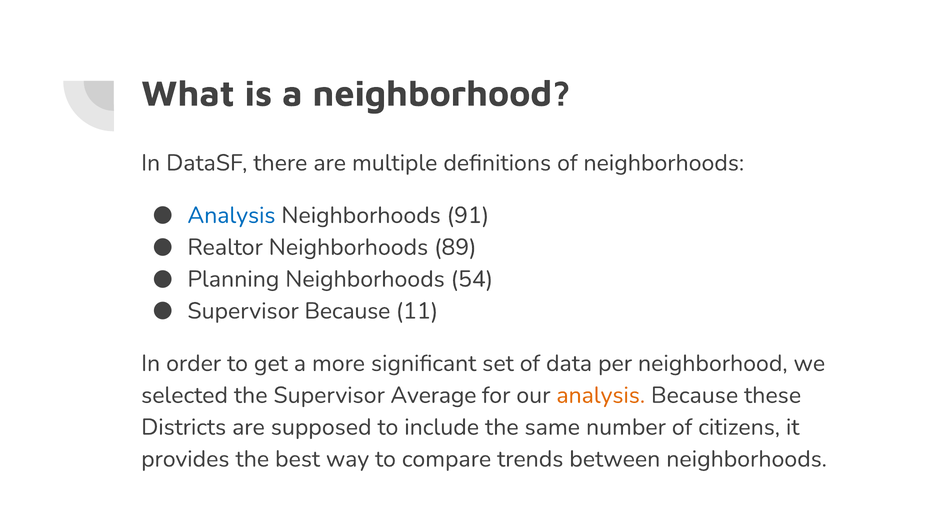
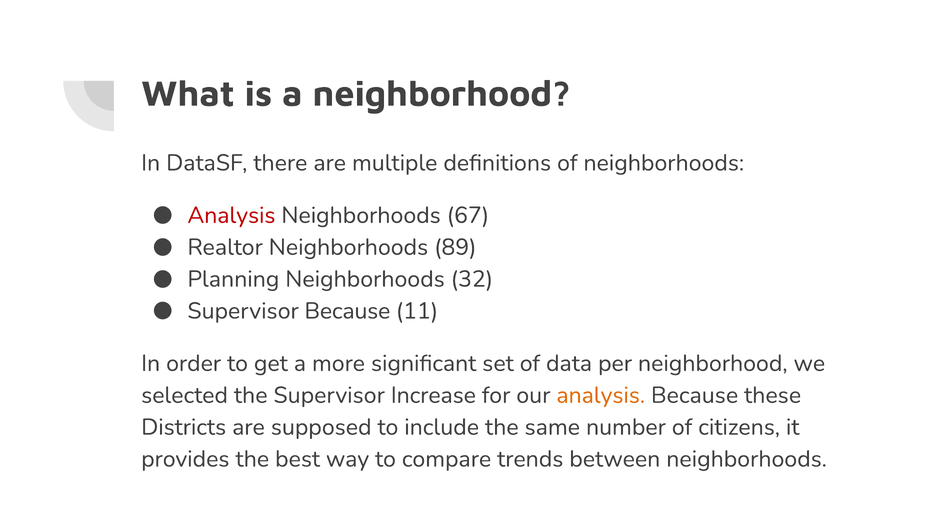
Analysis colour: blue -> red (231, 215)
91: 91 -> 67 (468, 215)
54: 54 -> 32 (472, 279)
Average: Average -> Increase (433, 395)
